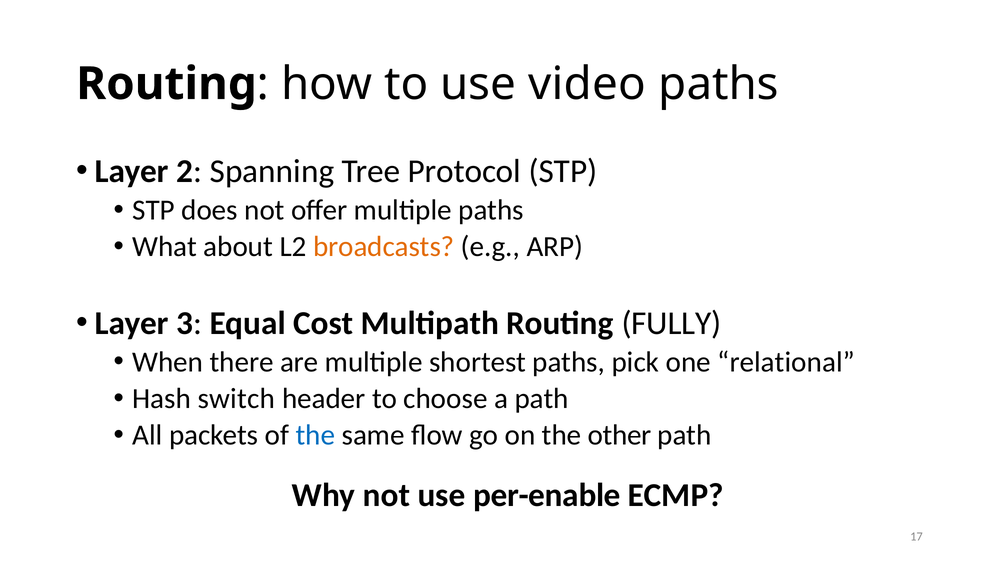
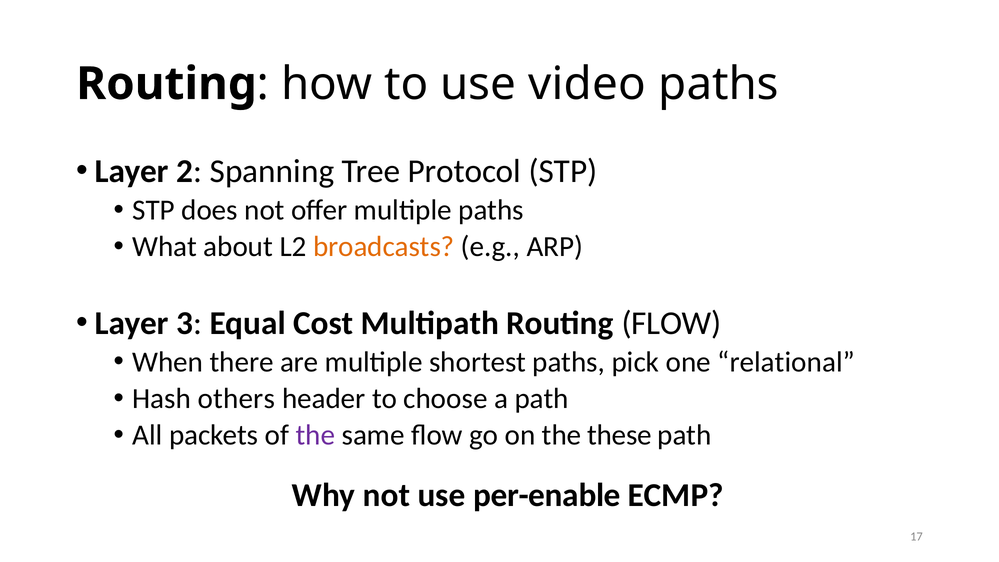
Routing FULLY: FULLY -> FLOW (671, 323)
switch: switch -> others (236, 399)
the colour: blue -> purple (315, 435)
other: other -> these (620, 435)
